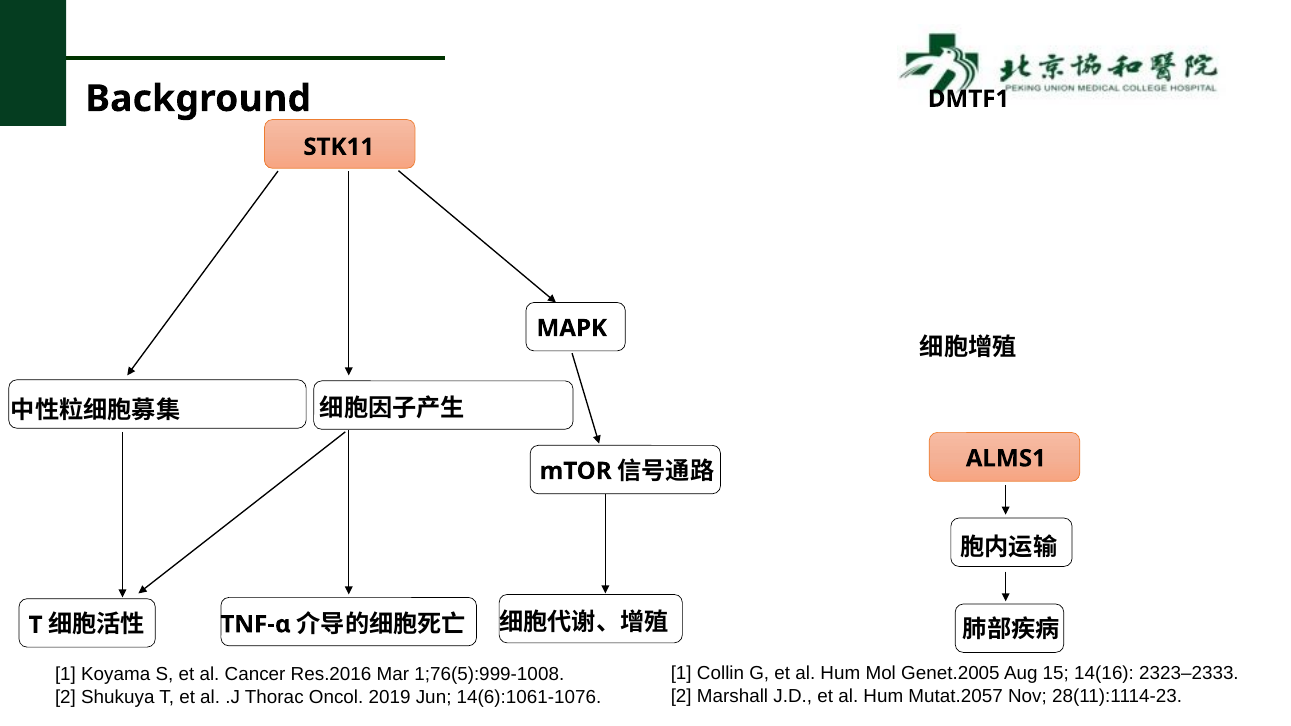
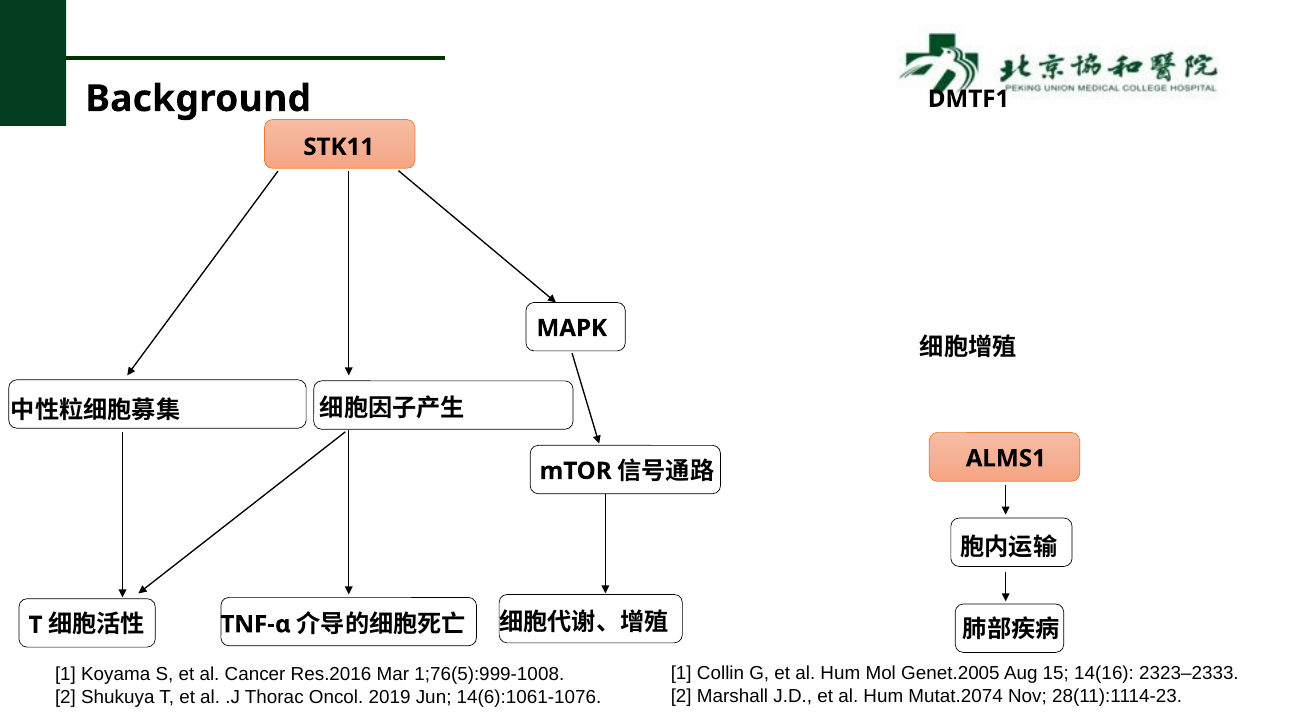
Mutat.2057: Mutat.2057 -> Mutat.2074 (956, 696)
